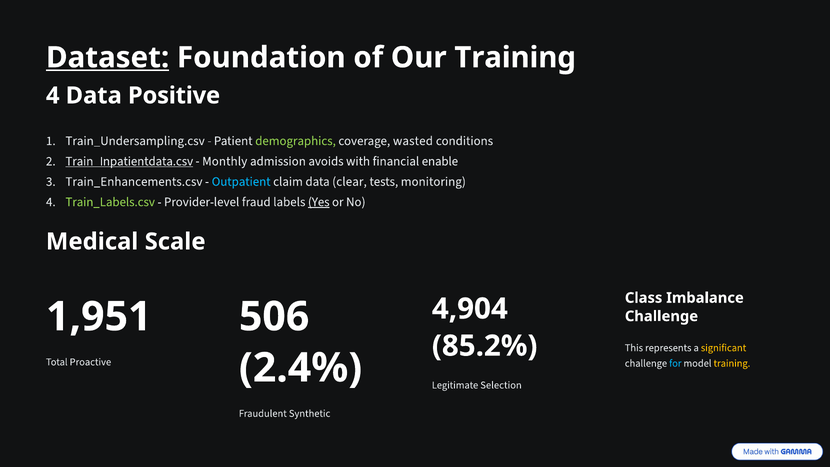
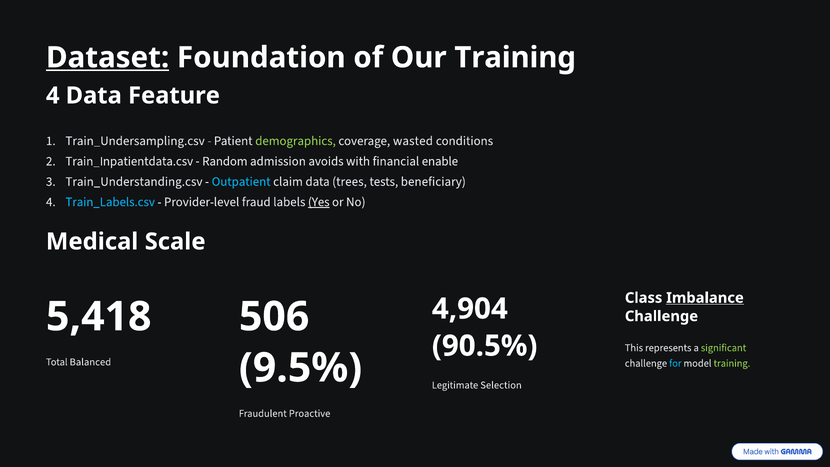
Positive: Positive -> Feature (174, 96)
Train_Inpatientdata.csv underline: present -> none (129, 161)
Monthly: Monthly -> Random (225, 161)
Train_Enhancements.csv: Train_Enhancements.csv -> Train_Understanding.csv (134, 181)
clear: clear -> trees (350, 181)
monitoring: monitoring -> beneficiary (433, 181)
Train_Labels.csv colour: light green -> light blue (110, 202)
Imbalance underline: none -> present (705, 298)
1,951: 1,951 -> 5,418 (99, 317)
85.2%: 85.2% -> 90.5% (485, 346)
significant colour: yellow -> light green (724, 348)
Proactive: Proactive -> Balanced (90, 362)
training colour: yellow -> light green (732, 363)
2.4%: 2.4% -> 9.5% (301, 368)
Synthetic: Synthetic -> Proactive (310, 413)
